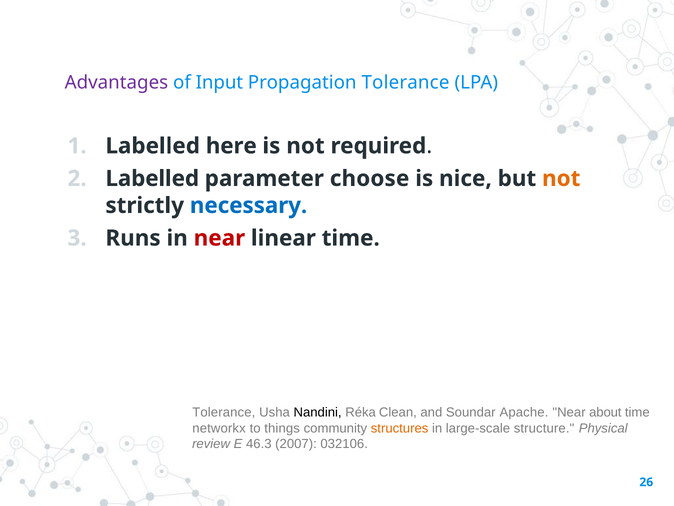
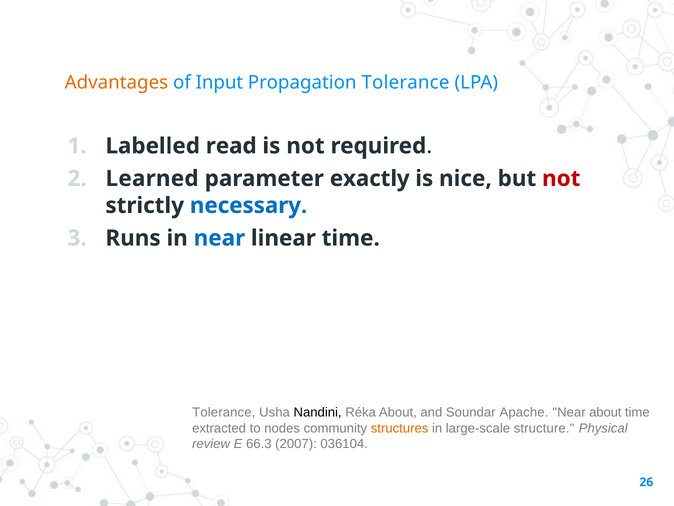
Advantages colour: purple -> orange (116, 83)
here: here -> read (231, 146)
Labelled: Labelled -> Learned (152, 178)
choose: choose -> exactly (370, 178)
not colour: orange -> red (561, 178)
near colour: red -> blue (219, 238)
Réka Clean: Clean -> About (398, 412)
networkx: networkx -> extracted (219, 428)
things: things -> nodes (282, 428)
46.3: 46.3 -> 66.3 (259, 444)
032106: 032106 -> 036104 (344, 444)
